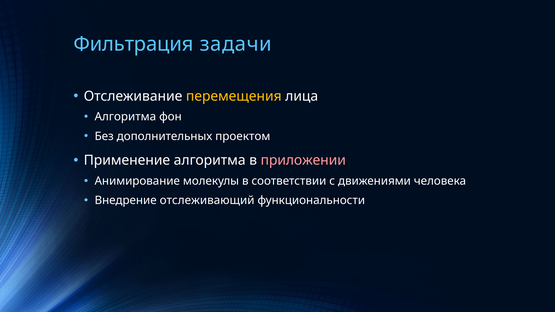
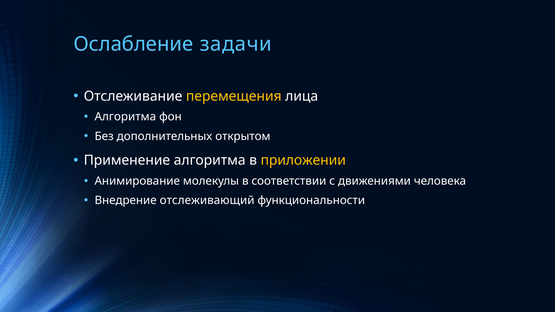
Фильтрация: Фильтрация -> Ослабление (133, 44)
проектом: проектом -> открытом (243, 136)
приложении colour: pink -> yellow (303, 160)
